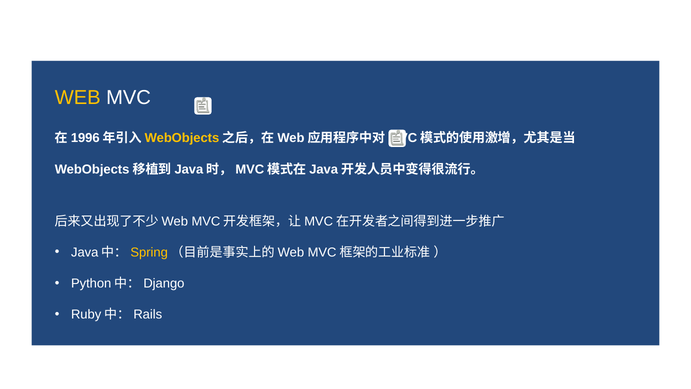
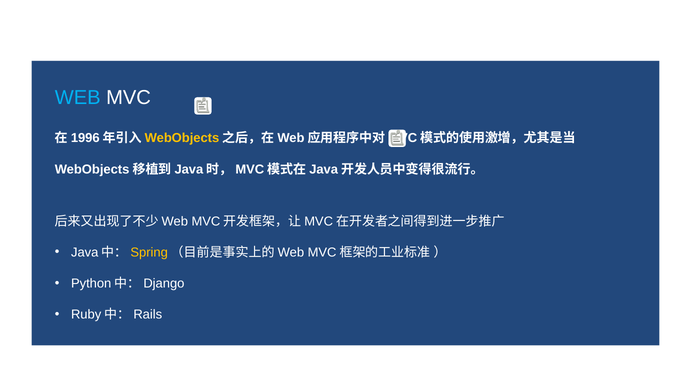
WEB colour: yellow -> light blue (78, 98)
